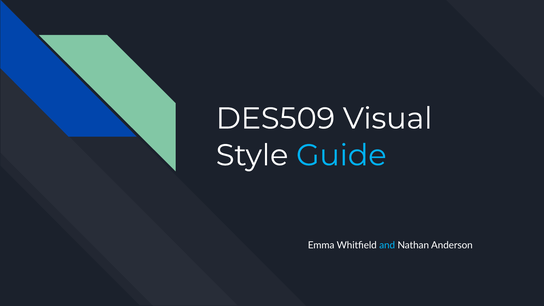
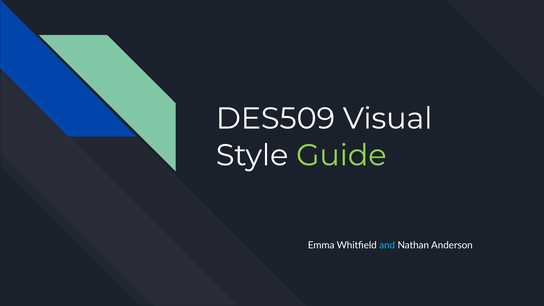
Guide colour: light blue -> light green (341, 155)
